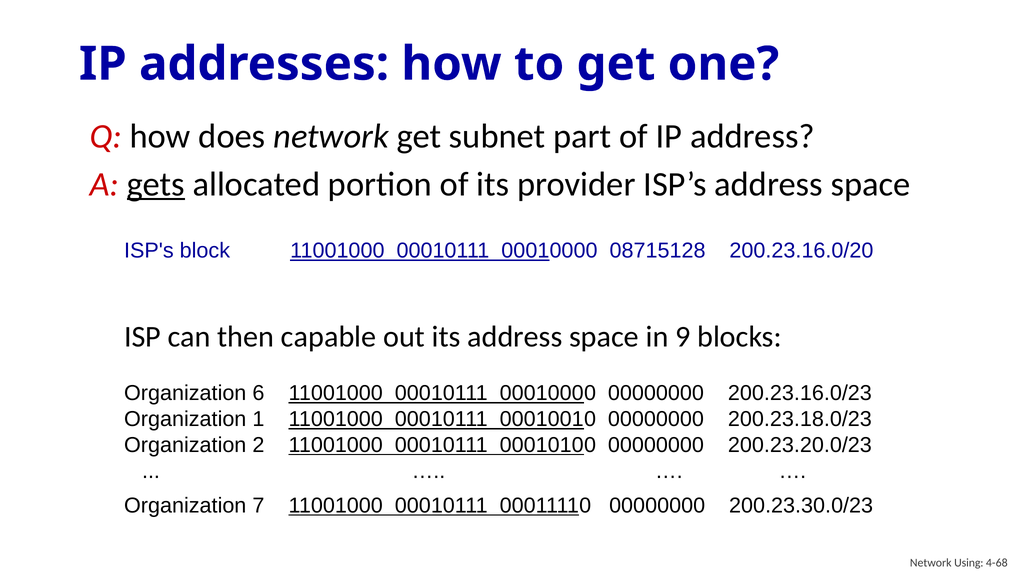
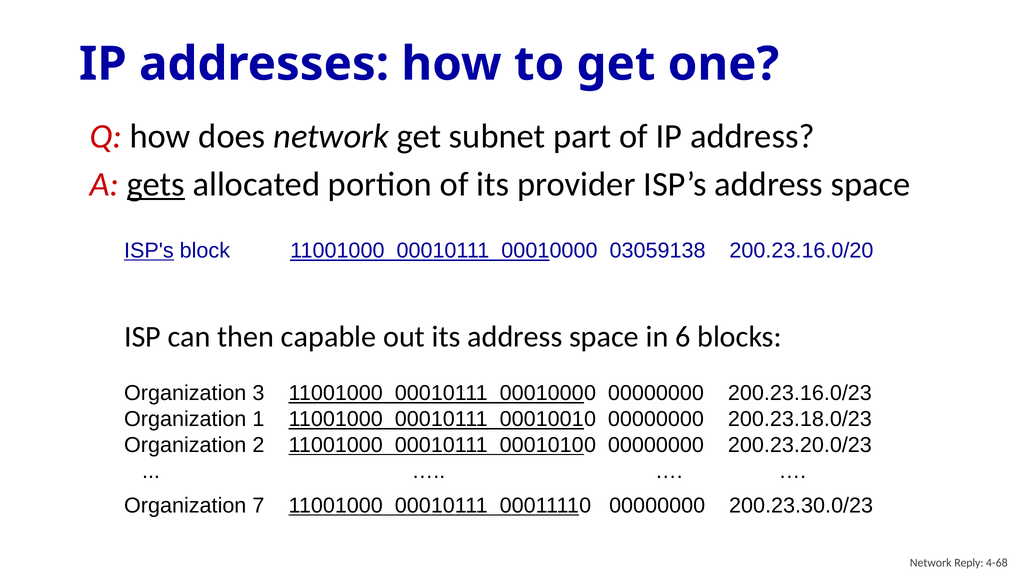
ISP's underline: none -> present (149, 251)
08715128: 08715128 -> 03059138 (658, 251)
9: 9 -> 6 (683, 337)
6: 6 -> 3 (258, 393)
Using: Using -> Reply (969, 563)
